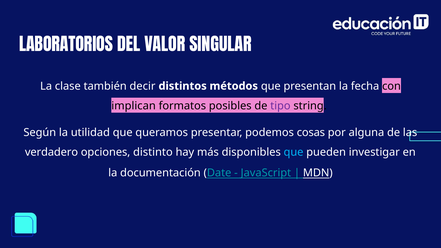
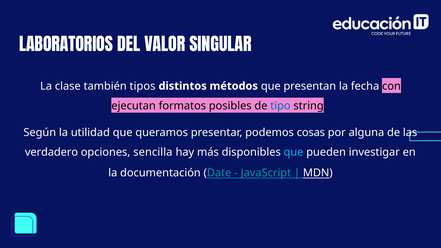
decir: decir -> tipos (143, 86)
implican: implican -> ejecutan (134, 106)
tipo colour: purple -> blue (280, 106)
distinto: distinto -> sencilla (153, 152)
